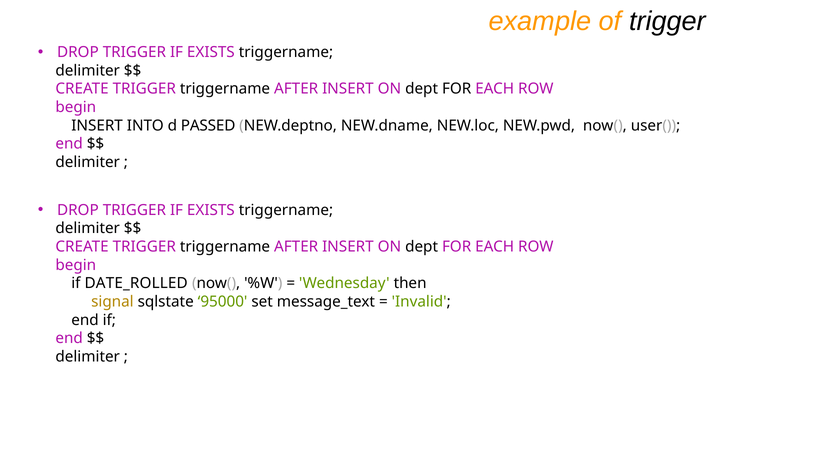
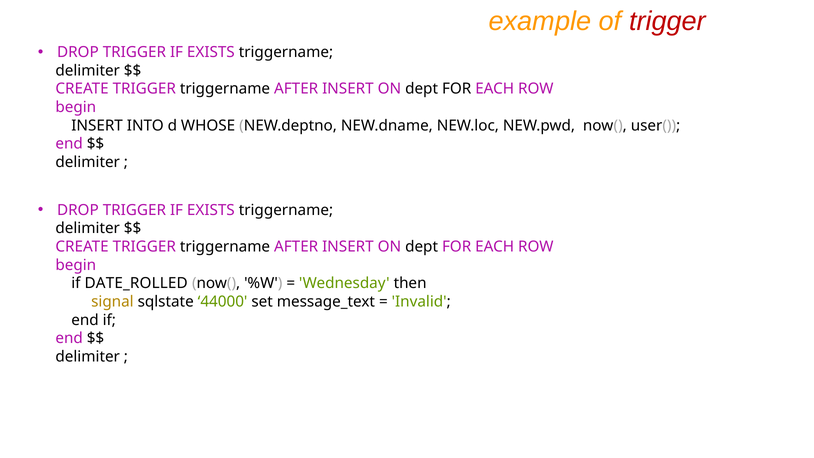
trigger colour: black -> red (668, 21)
PASSED: PASSED -> WHOSE (208, 126)
95000: 95000 -> 44000 (223, 302)
